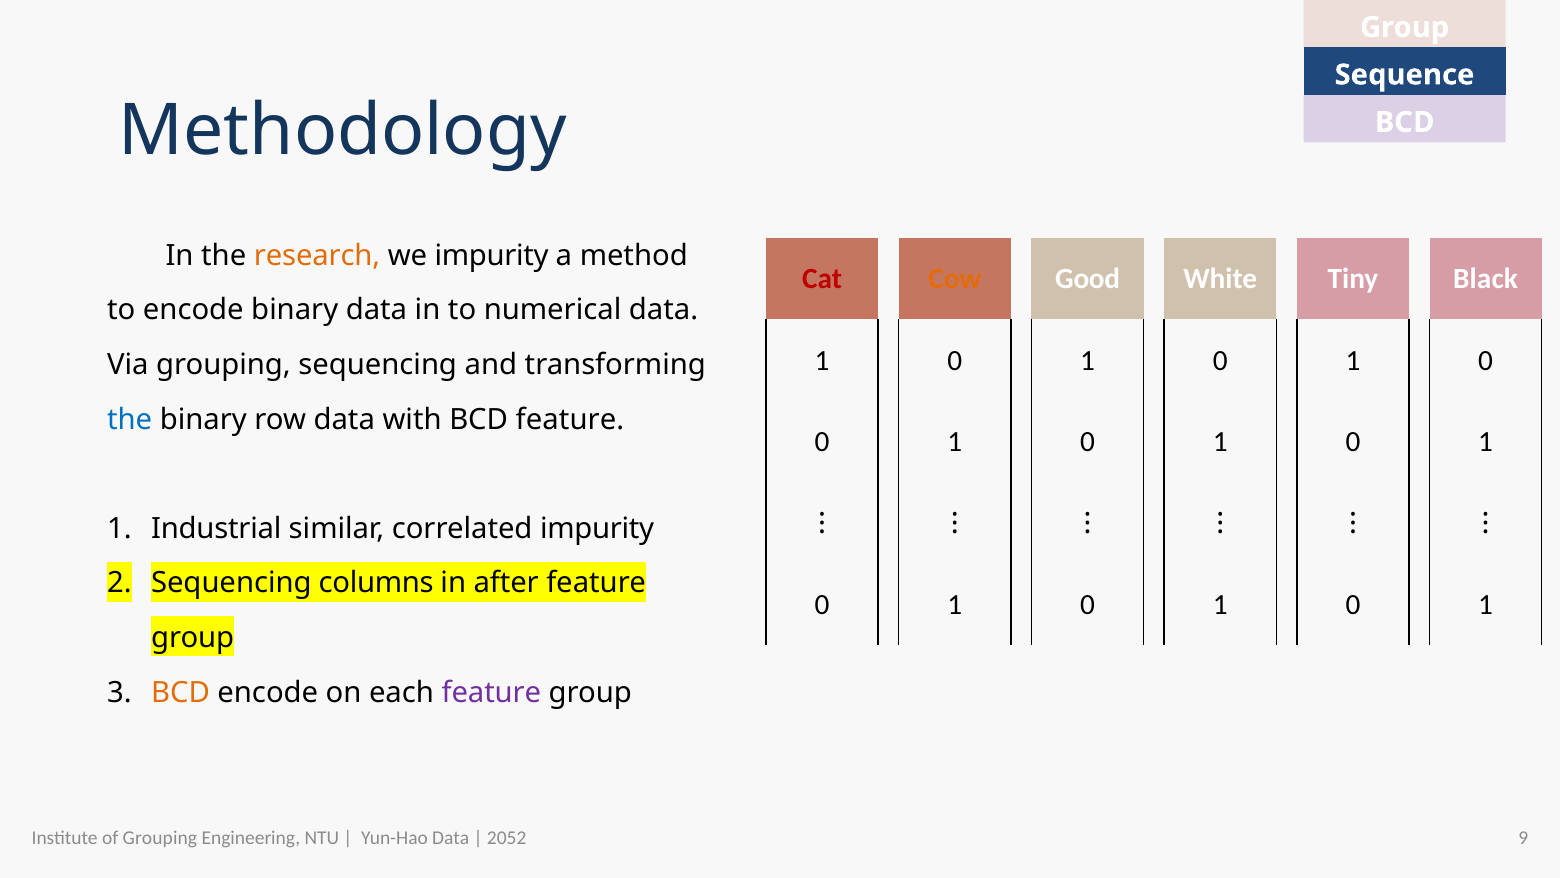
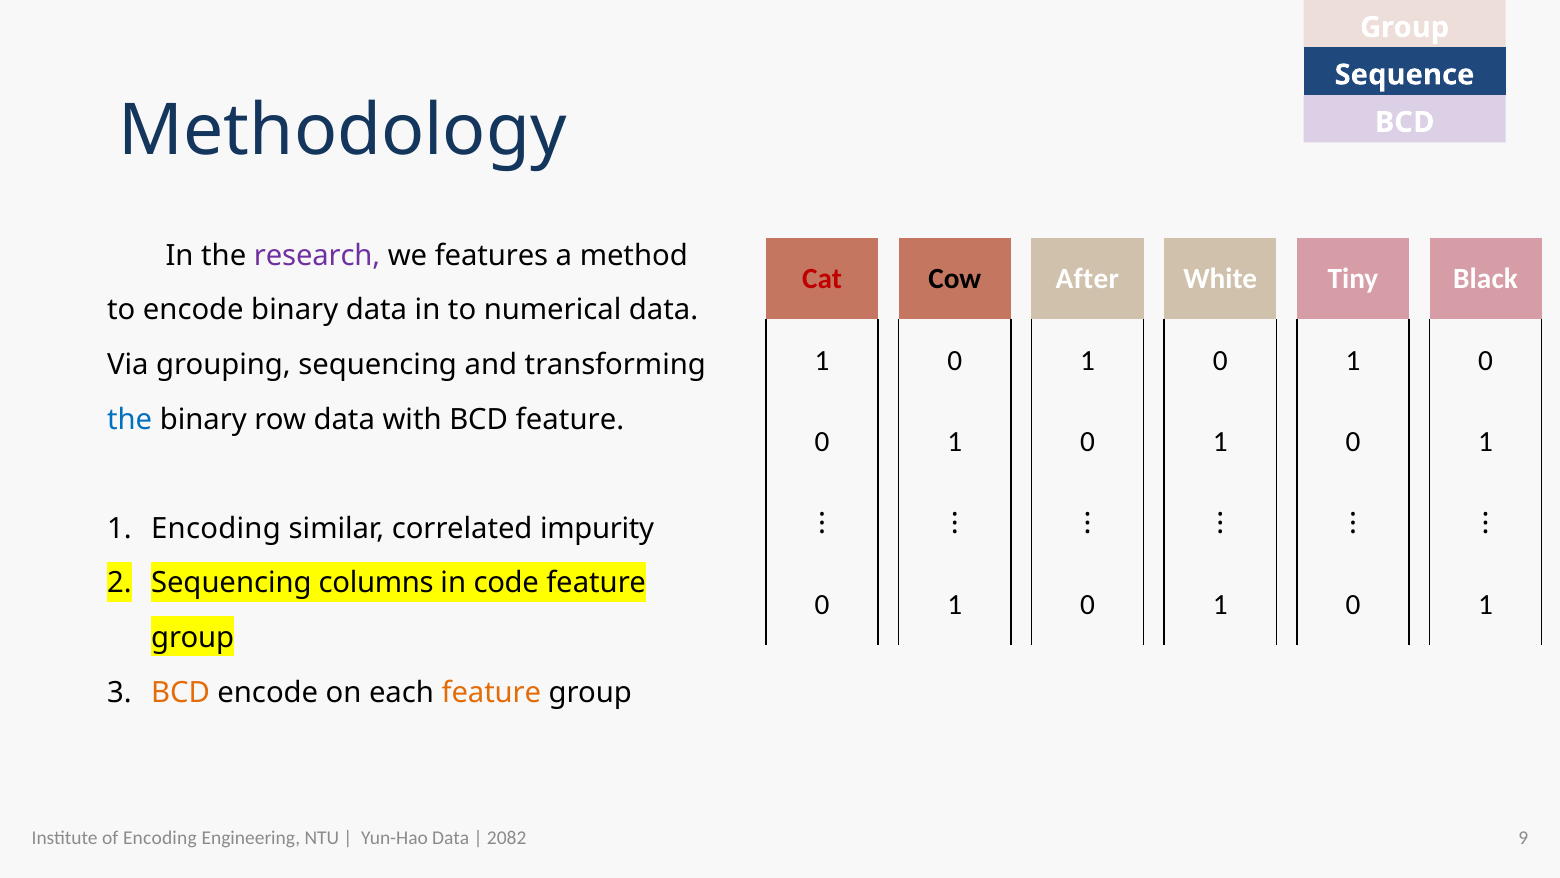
research colour: orange -> purple (317, 255)
we impurity: impurity -> features (491, 255)
Cow colour: orange -> black (955, 279)
Good: Good -> After (1087, 279)
1 Industrial: Industrial -> Encoding (216, 528)
after: after -> code (506, 583)
feature colour: purple -> orange (491, 692)
of Grouping: Grouping -> Encoding (160, 838)
2052: 2052 -> 2082 (507, 838)
